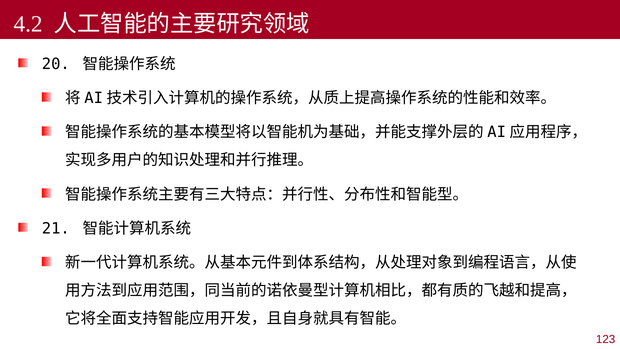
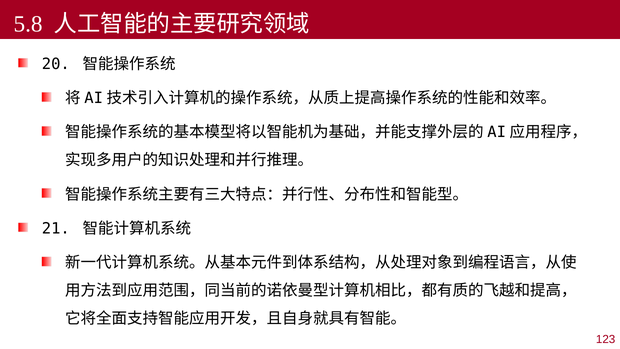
4.2: 4.2 -> 5.8 (28, 24)
